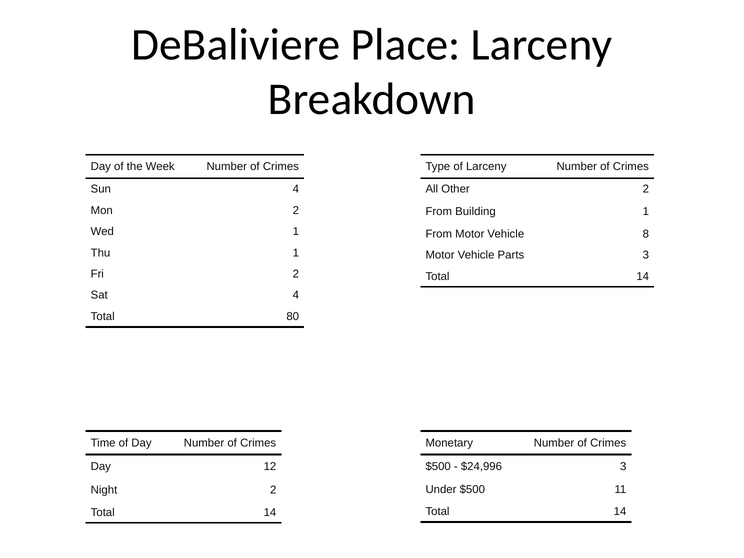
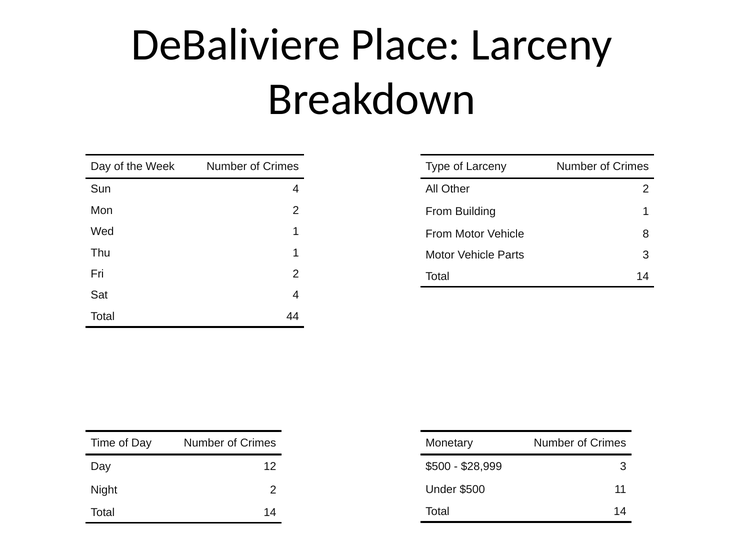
80: 80 -> 44 (293, 317)
$24,996: $24,996 -> $28,999 (481, 466)
